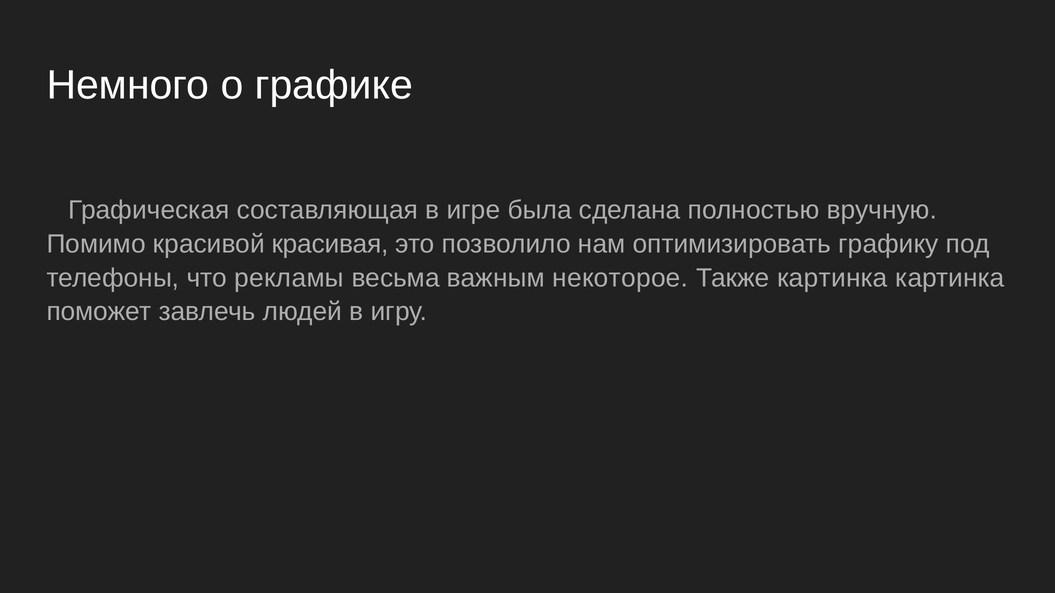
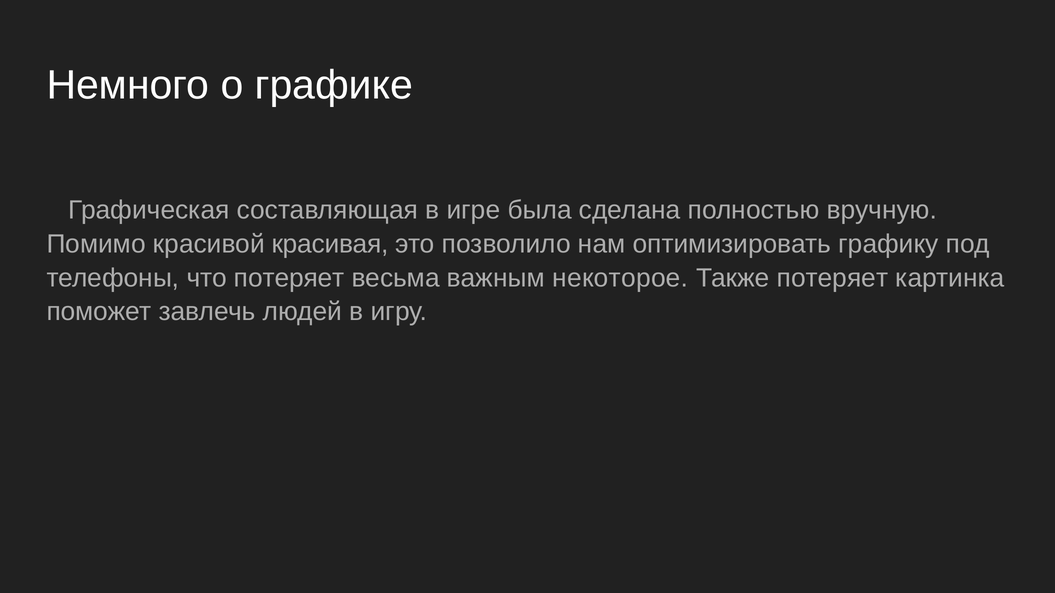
что рекламы: рекламы -> потеряет (289, 278)
Также картинка: картинка -> потеряет (832, 278)
